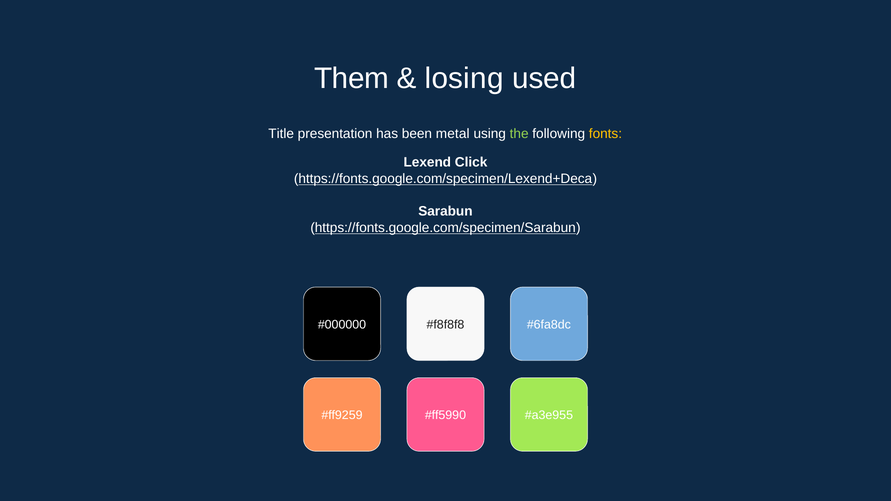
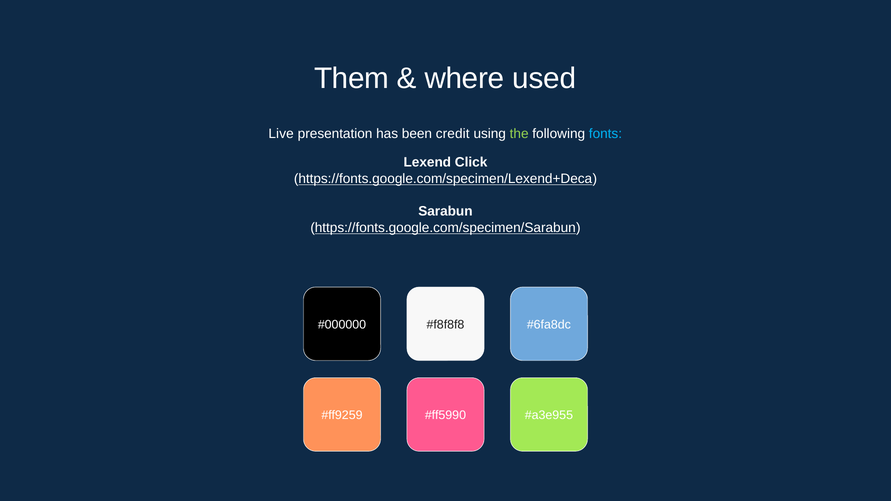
losing: losing -> where (464, 79)
Title: Title -> Live (281, 134)
metal: metal -> credit (453, 134)
fonts colour: yellow -> light blue (605, 134)
